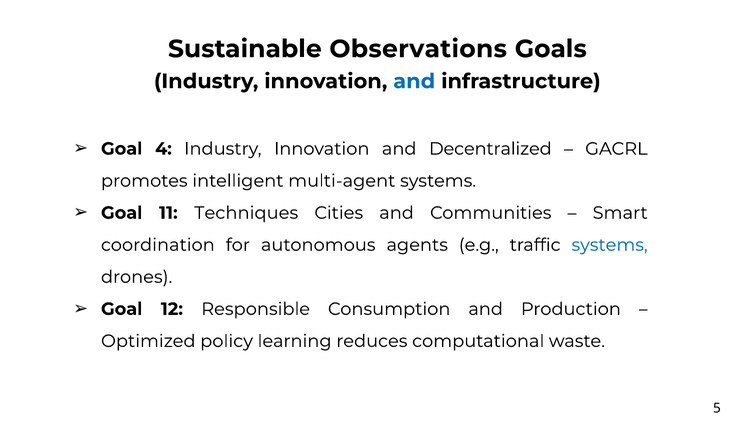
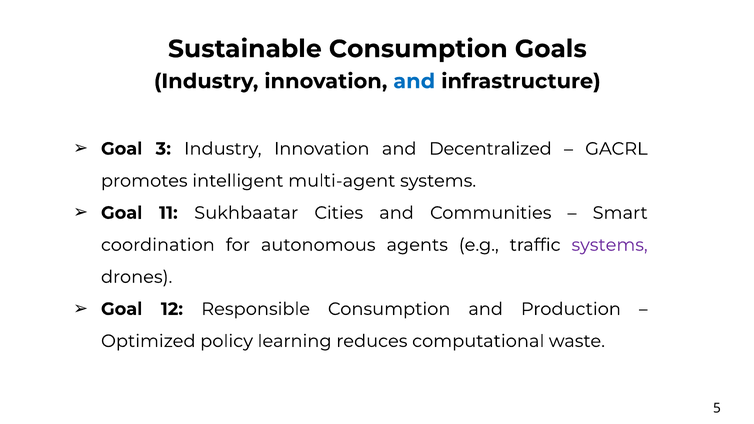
Sustainable Observations: Observations -> Consumption (418, 49)
4: 4 -> 3 (163, 149)
Techniques: Techniques -> Sukhbaatar (246, 213)
systems colour: blue -> purple (610, 245)
